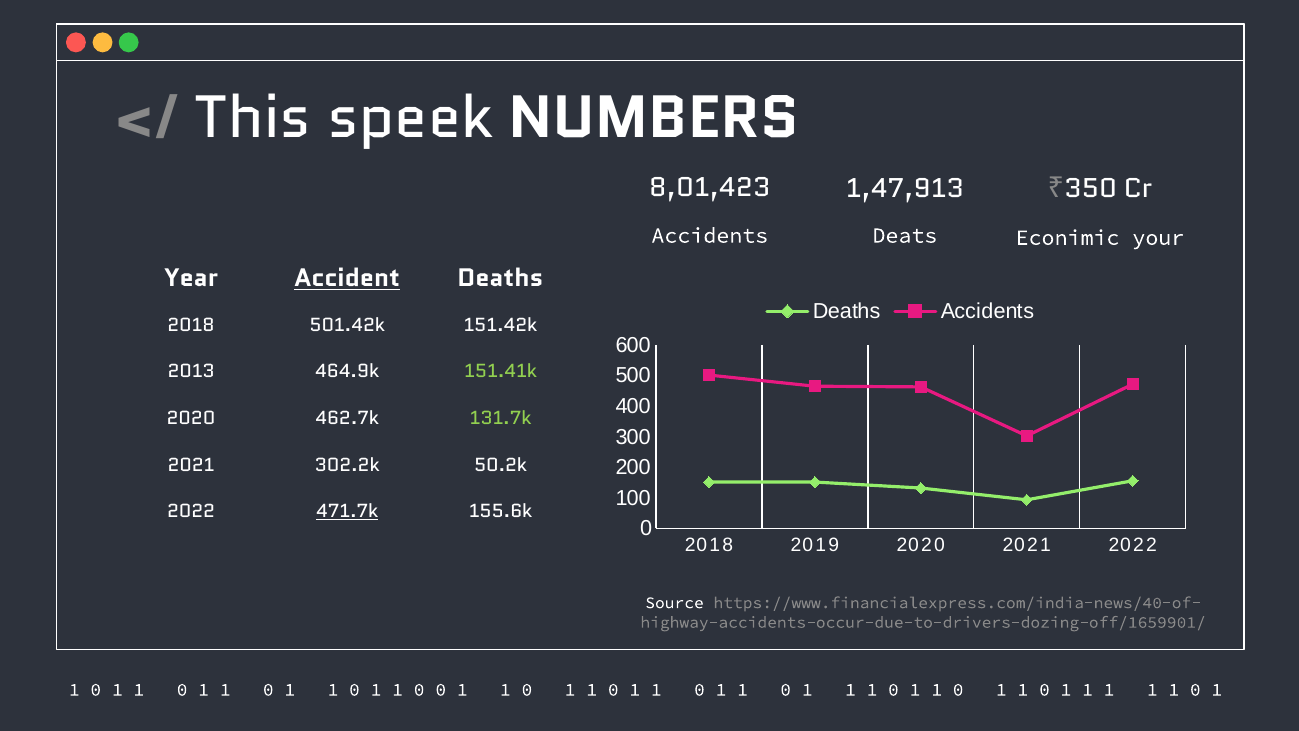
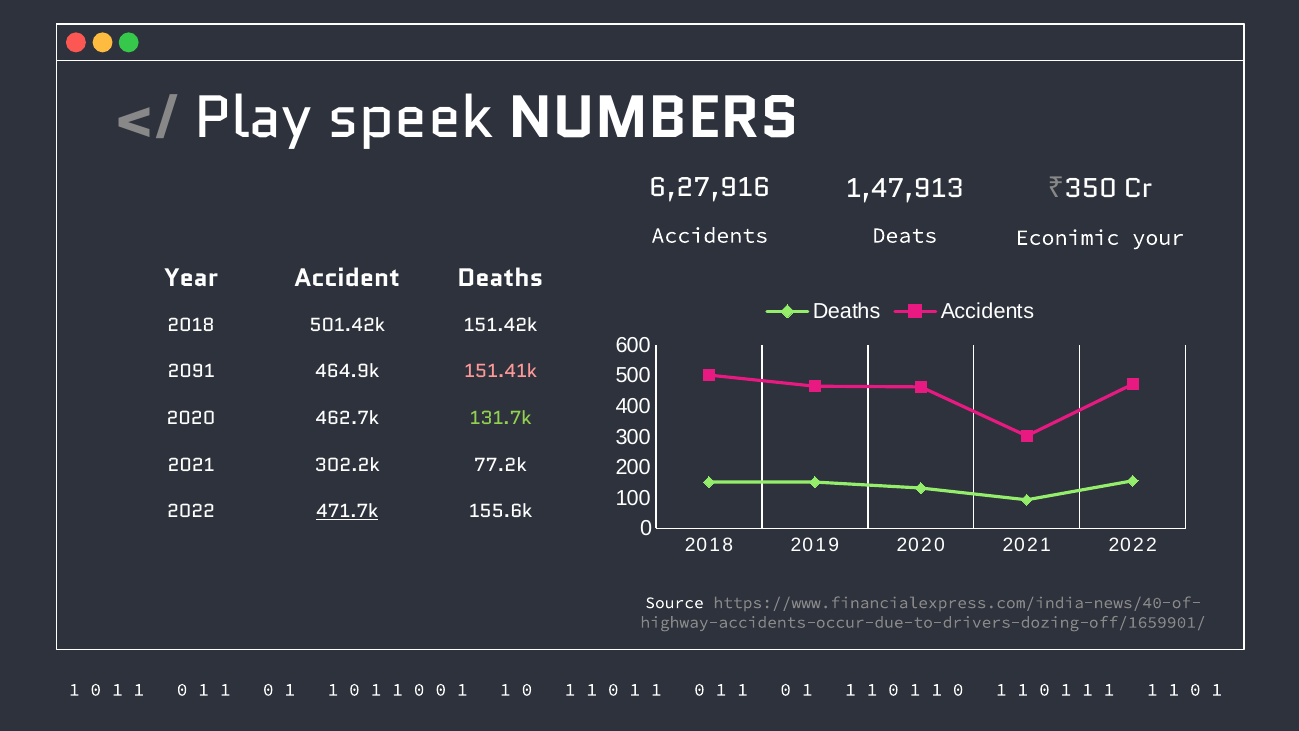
This: This -> Play (253, 118)
8,01,423: 8,01,423 -> 6,27,916 (710, 188)
Accident underline: present -> none (347, 278)
2013: 2013 -> 2091 (191, 371)
151.41k colour: light green -> pink (501, 371)
50.2k: 50.2k -> 77.2k (500, 465)
